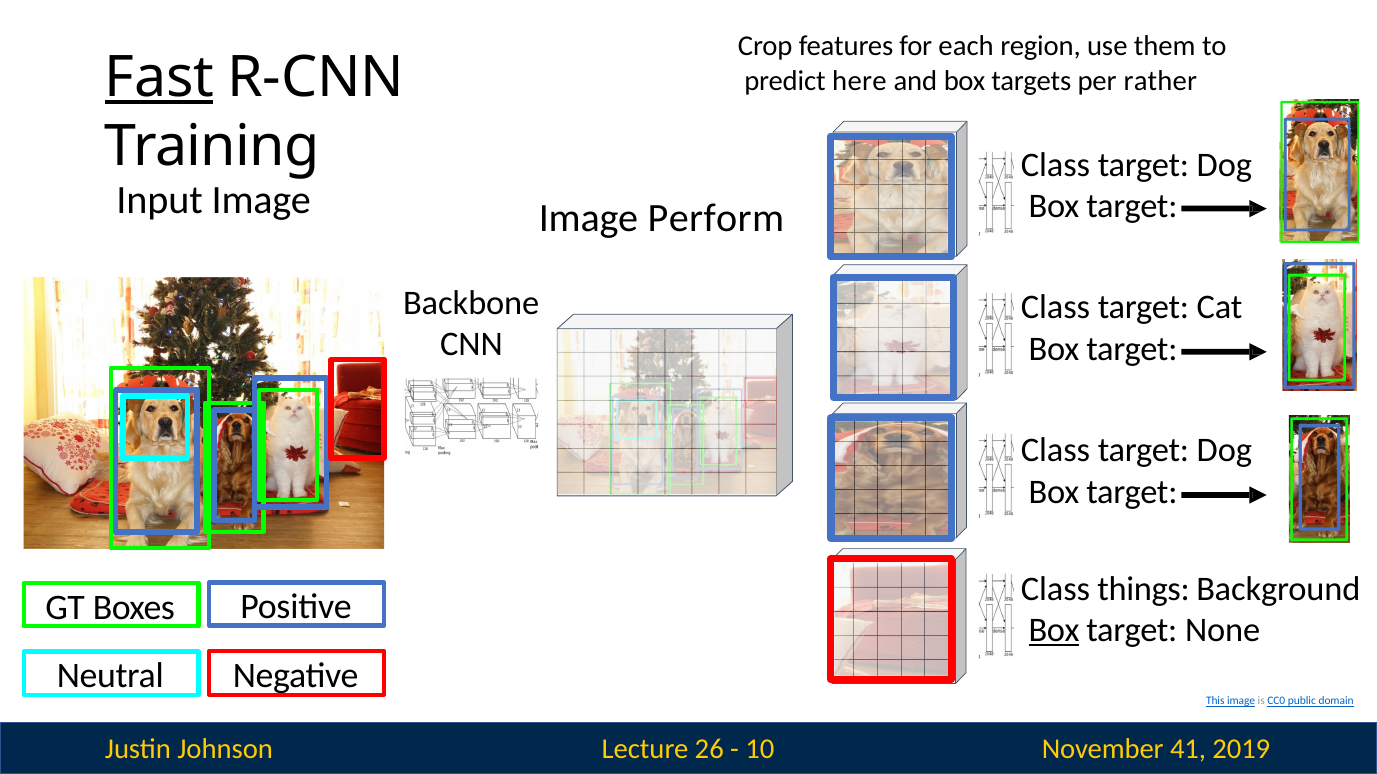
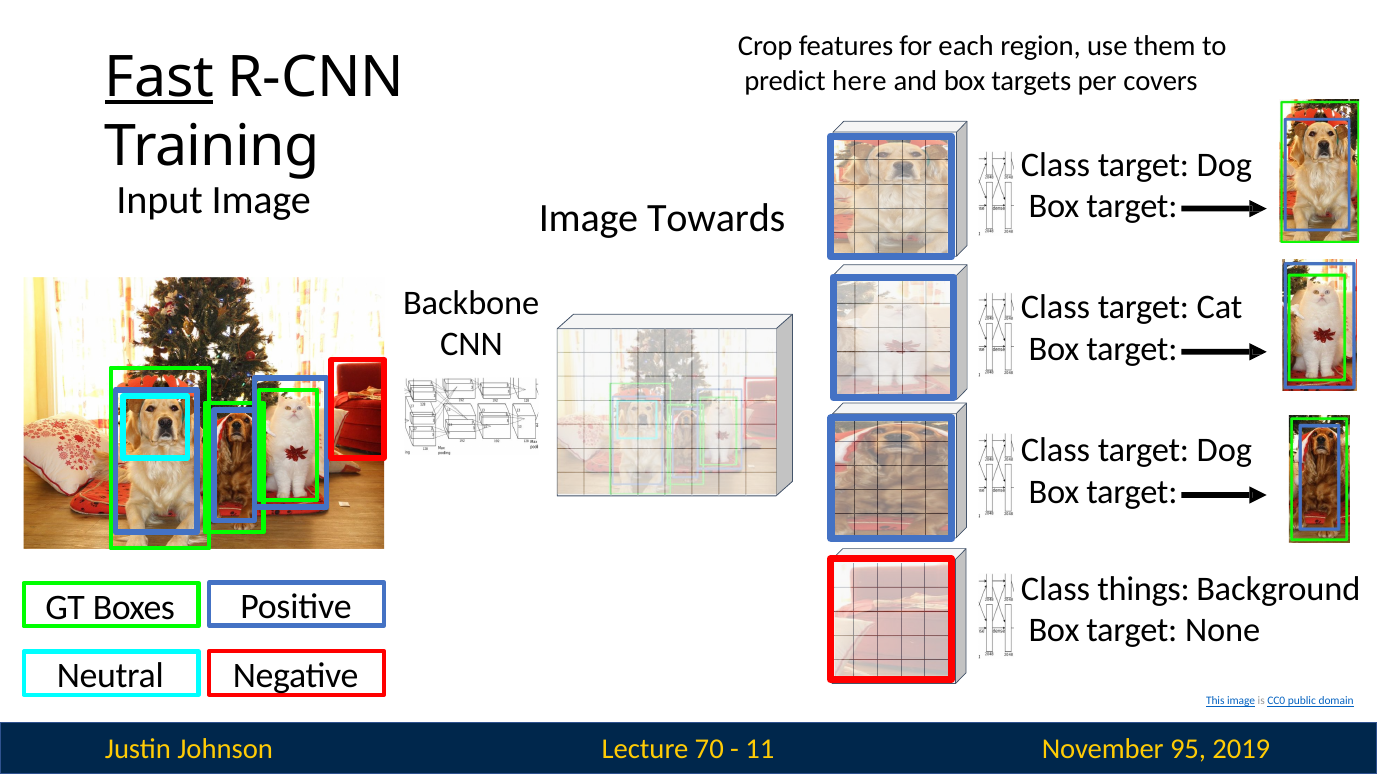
rather: rather -> covers (1161, 81)
Perform: Perform -> Towards (716, 218)
Box underline: present -> none (1054, 631)
26: 26 -> 70 (709, 750)
10: 10 -> 11 (760, 750)
41: 41 -> 95 (1188, 749)
